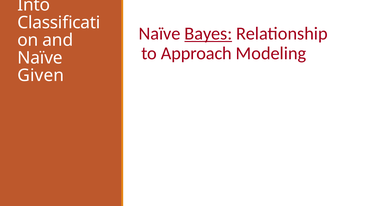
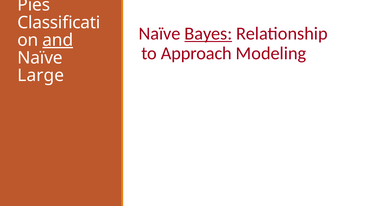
Into: Into -> Pies (34, 5)
and underline: none -> present (58, 40)
Given: Given -> Large (41, 75)
